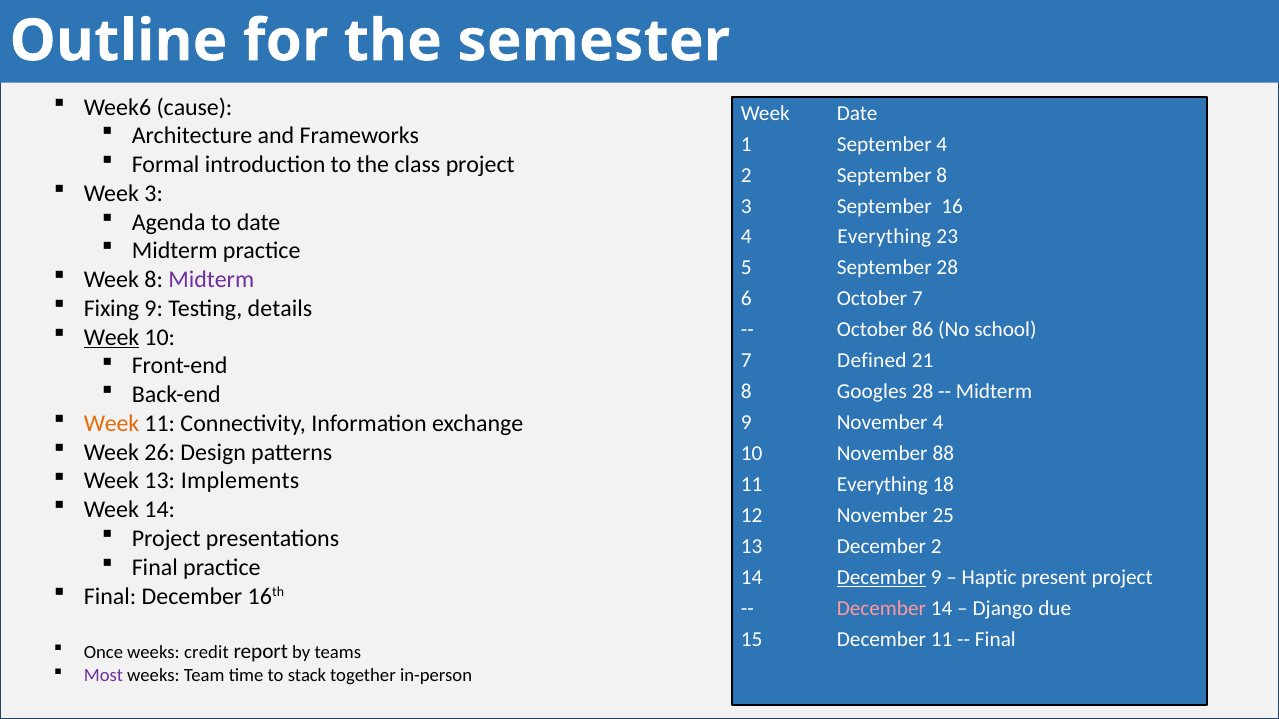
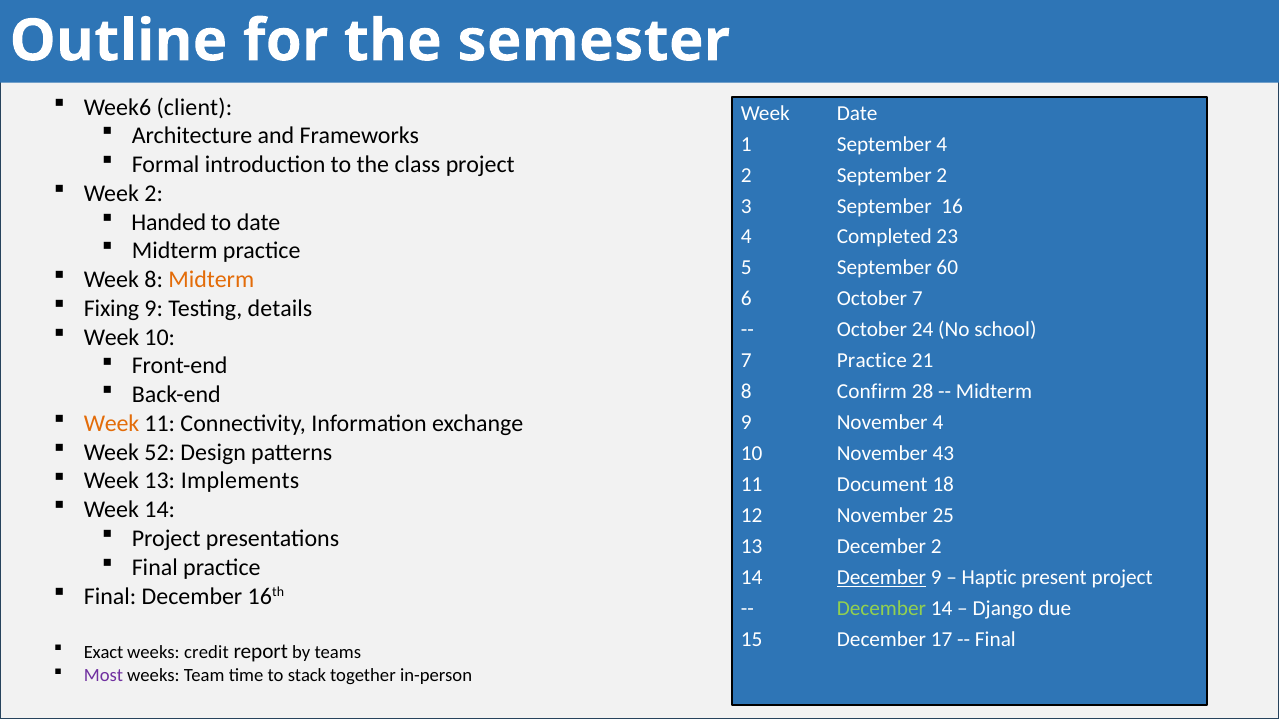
cause: cause -> client (194, 107)
September 8: 8 -> 2 (942, 175)
Week 3: 3 -> 2 (154, 194)
Agenda: Agenda -> Handed (169, 222)
4 Everything: Everything -> Completed (884, 237)
September 28: 28 -> 60 (947, 268)
Midterm colour: purple -> orange (211, 280)
86: 86 -> 24 (923, 330)
Week underline: present -> none (112, 337)
7 Defined: Defined -> Practice (872, 361)
Googles: Googles -> Confirm (872, 392)
26: 26 -> 52 (160, 453)
88: 88 -> 43 (943, 454)
11 Everything: Everything -> Document (882, 485)
December colour: pink -> light green (881, 609)
December 11: 11 -> 17 (942, 640)
Once: Once -> Exact (104, 653)
